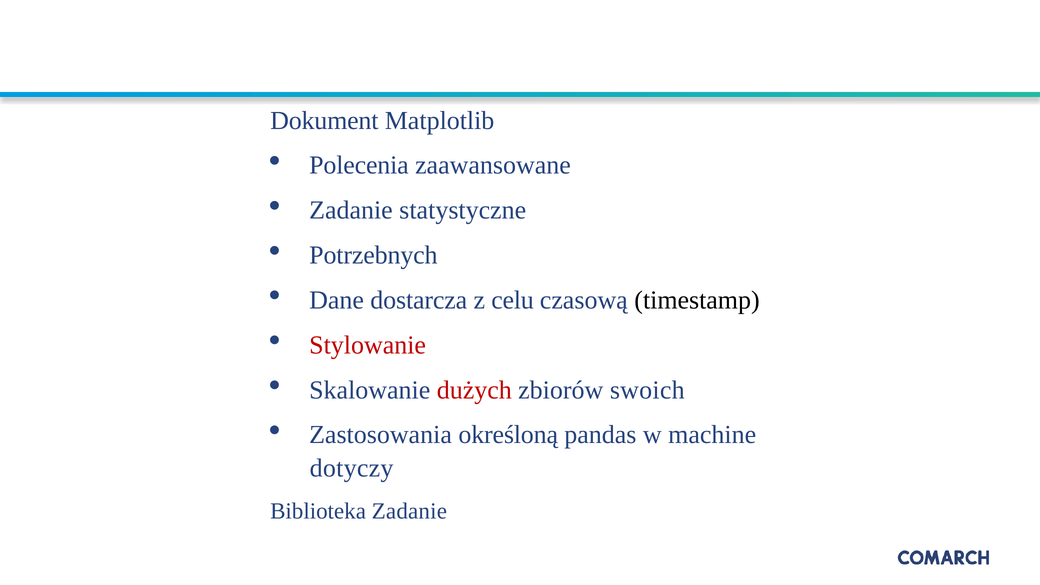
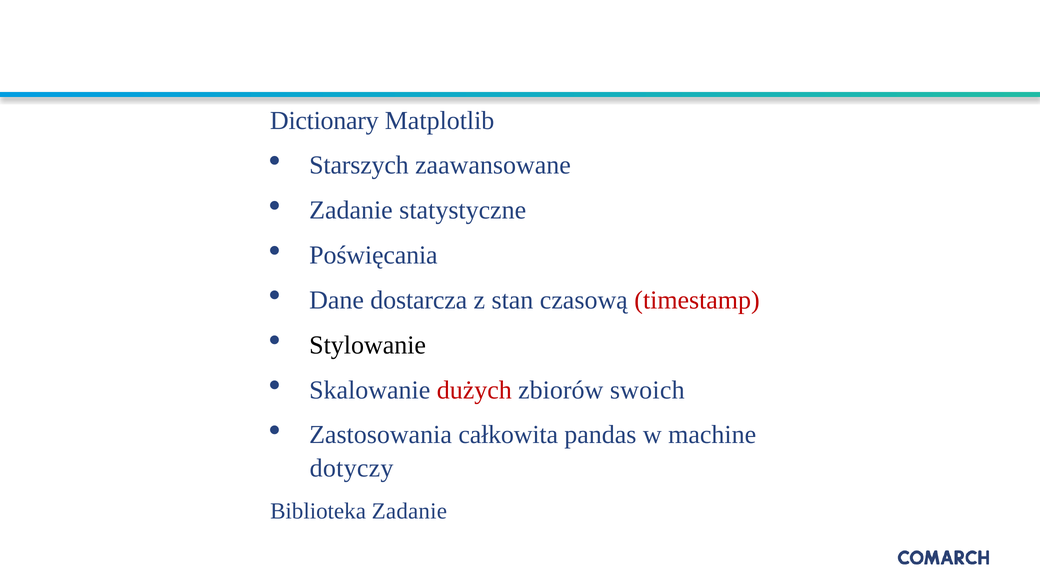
Dokument: Dokument -> Dictionary (324, 120)
Polecenia: Polecenia -> Starszych (359, 165)
Potrzebnych: Potrzebnych -> Poświęcania (373, 255)
celu: celu -> stan (512, 300)
timestamp colour: black -> red (697, 300)
Stylowanie colour: red -> black (368, 345)
określoną: określoną -> całkowita (508, 435)
